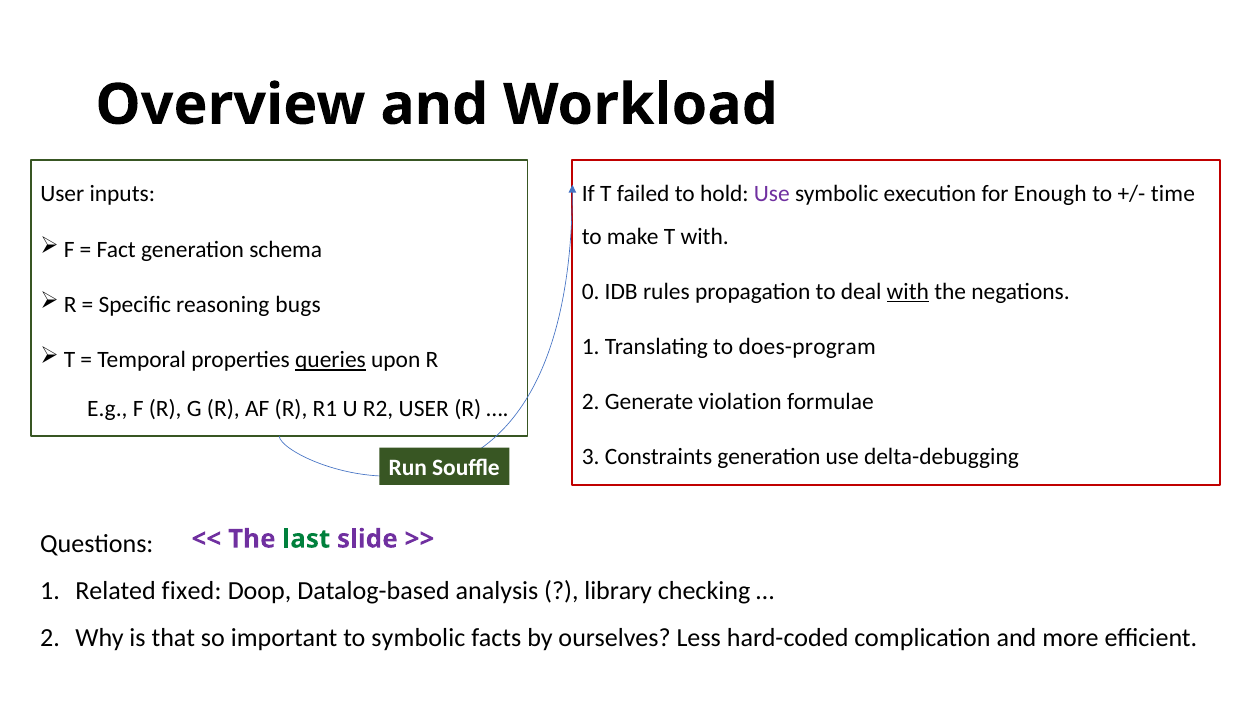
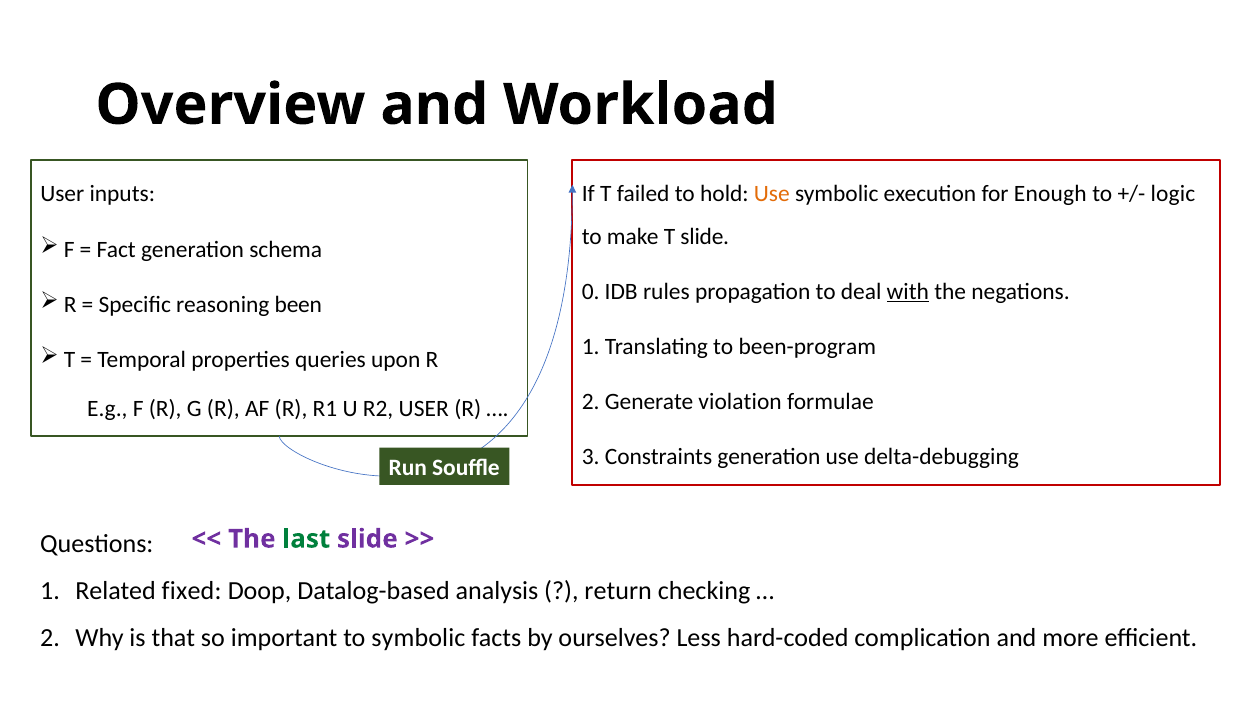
Use colour: purple -> orange (772, 194)
time: time -> logic (1173, 194)
T with: with -> slide (705, 237)
bugs: bugs -> been (298, 305)
does-program: does-program -> been-program (807, 347)
queries underline: present -> none (330, 360)
library: library -> return (618, 592)
